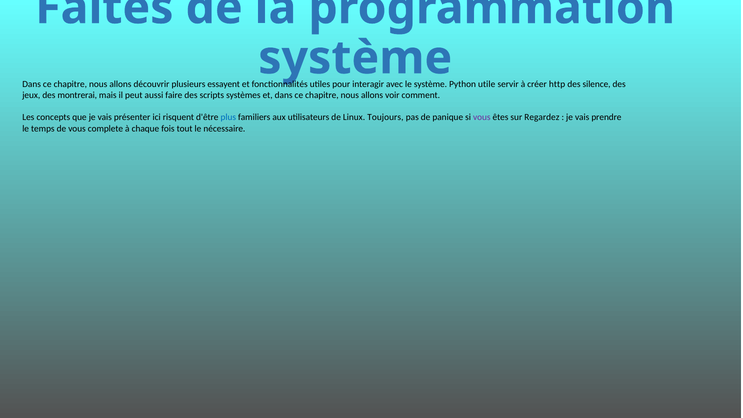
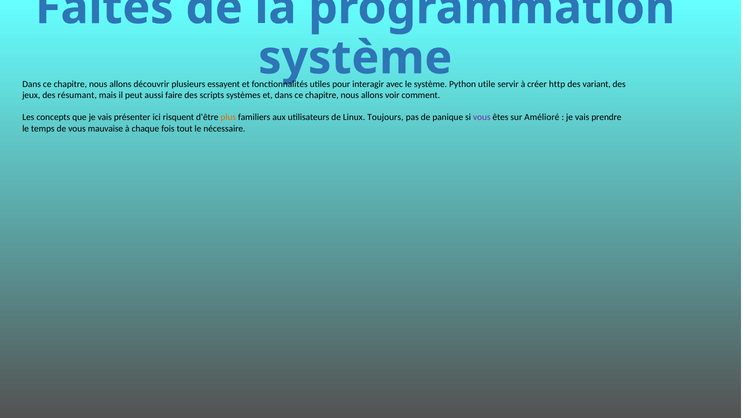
silence: silence -> variant (597, 84)
montrerai: montrerai -> résumant (77, 95)
plus colour: blue -> orange (228, 117)
Regardez: Regardez -> Amélioré (542, 117)
complete: complete -> mauvaise (105, 129)
